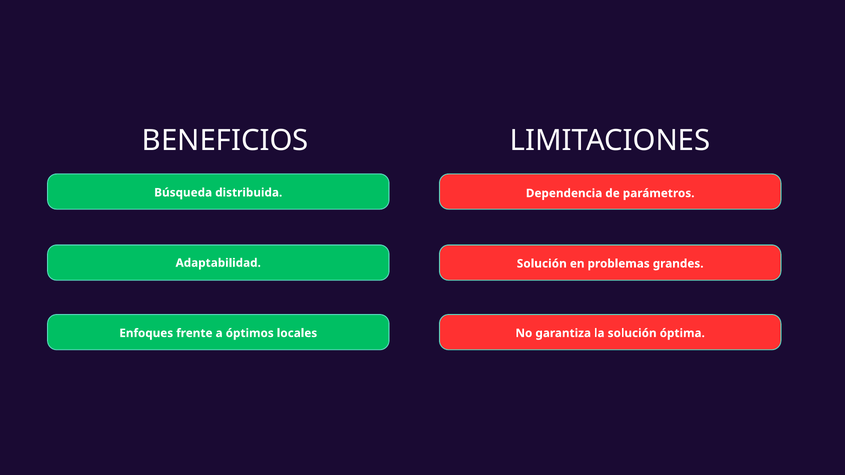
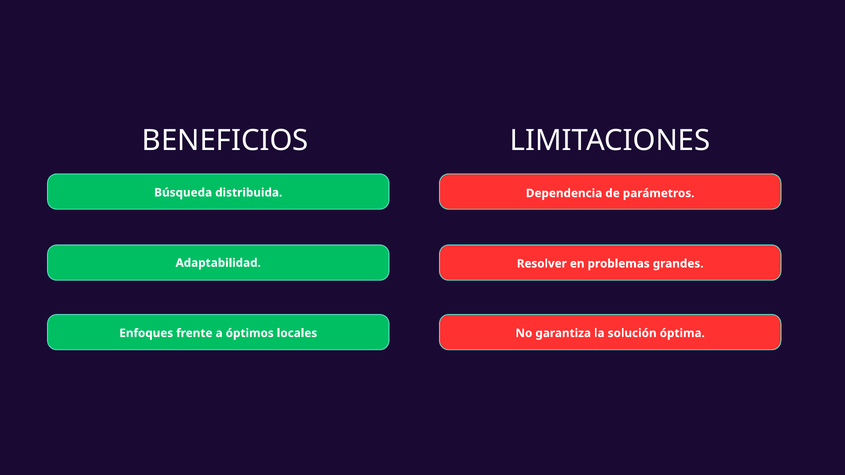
Solución: Solución -> Resolver (542, 264)
